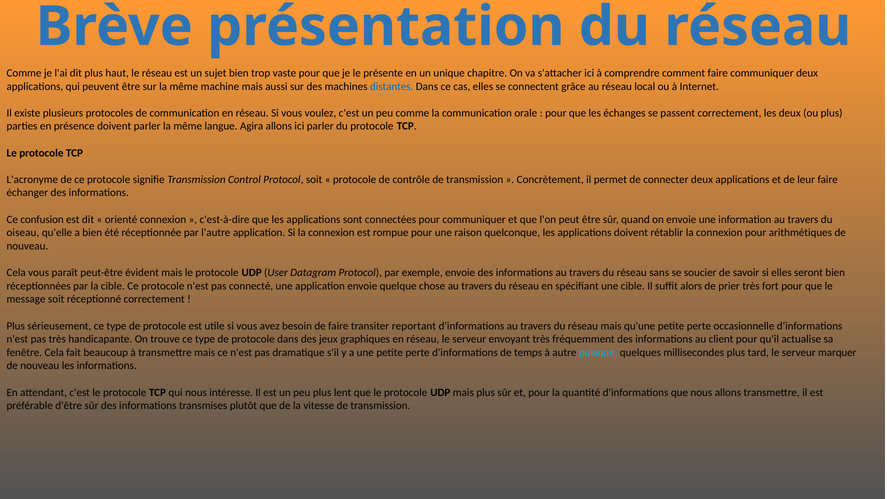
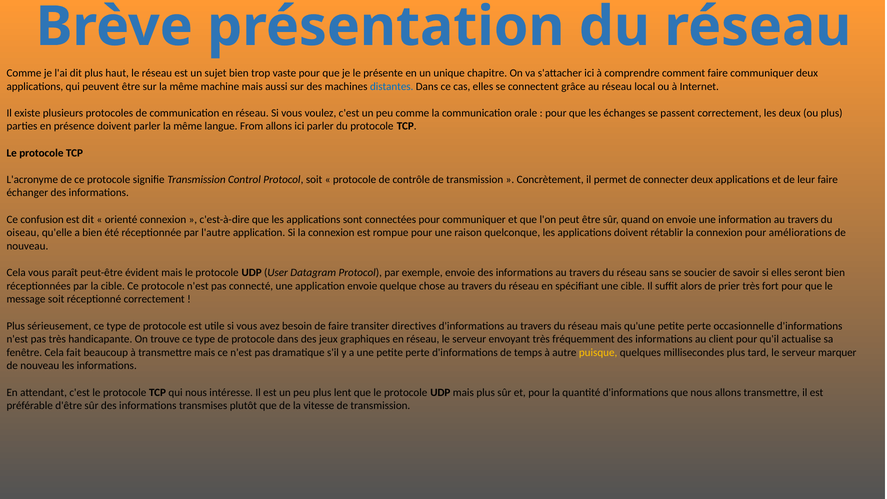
Agira: Agira -> From (252, 126)
arithmétiques: arithmétiques -> améliorations (800, 233)
reportant: reportant -> directives (414, 326)
puisque colour: light blue -> yellow (598, 352)
